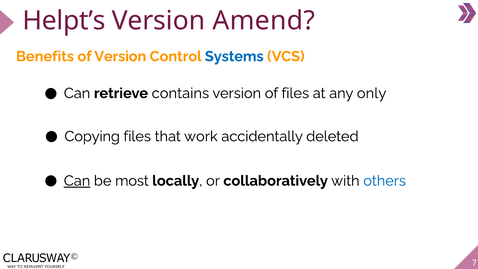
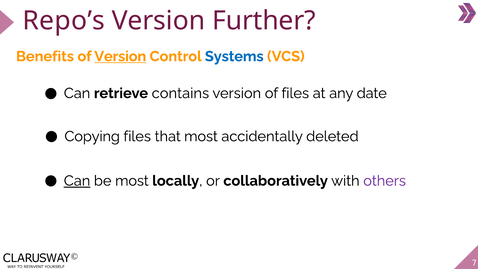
Helpt’s: Helpt’s -> Repo’s (64, 21)
Amend: Amend -> Further (264, 21)
Version underline: none -> present (120, 56)
only: only -> date (372, 93)
that work: work -> most (201, 136)
others colour: blue -> purple (385, 181)
